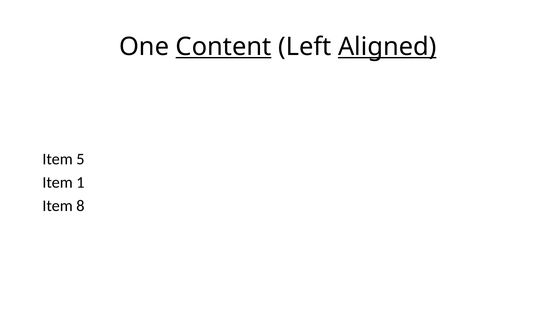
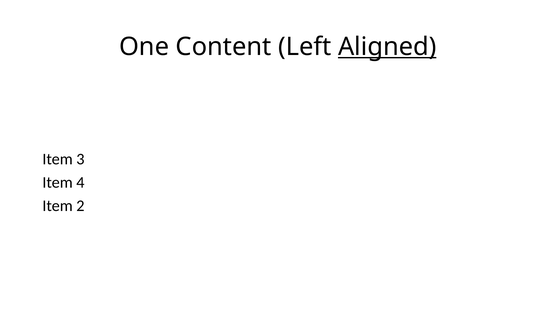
Content underline: present -> none (224, 47)
5: 5 -> 3 (80, 159)
1: 1 -> 4 (80, 182)
8: 8 -> 2 (80, 206)
